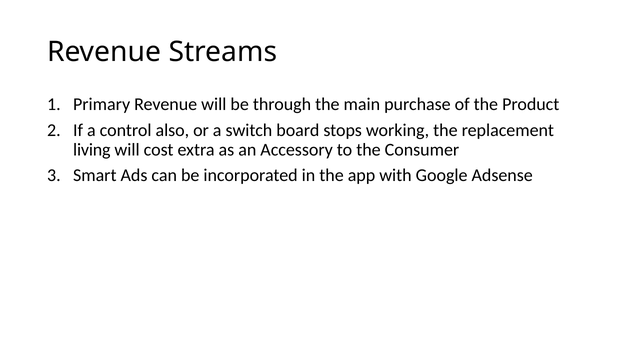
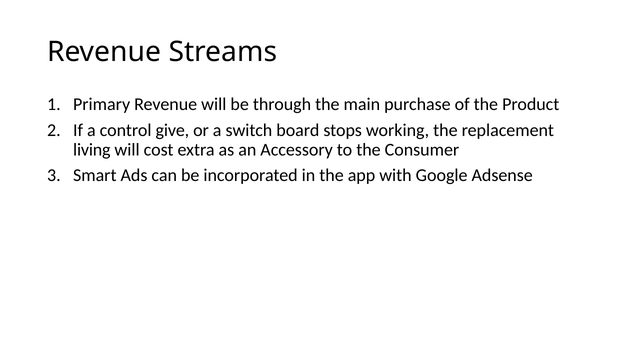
also: also -> give (172, 130)
